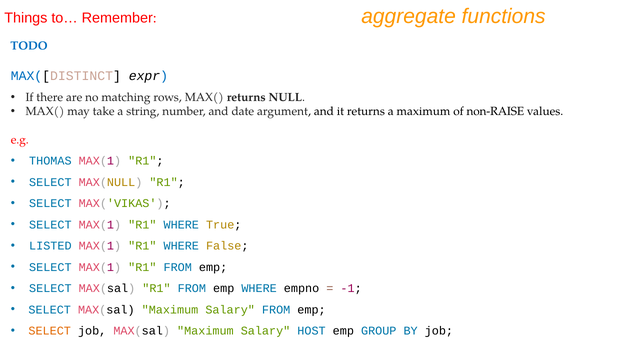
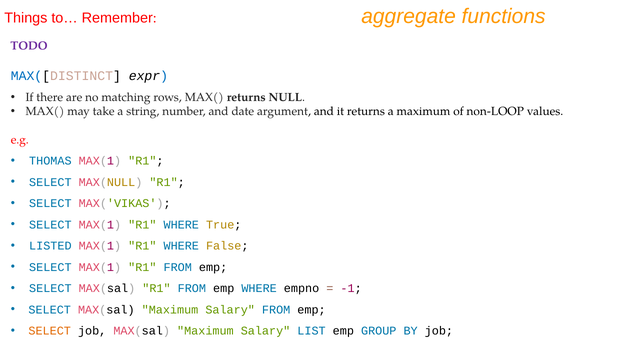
TODO colour: blue -> purple (29, 46)
non-RAISE: non-RAISE -> non-LOOP (495, 111)
HOST: HOST -> LIST (312, 331)
